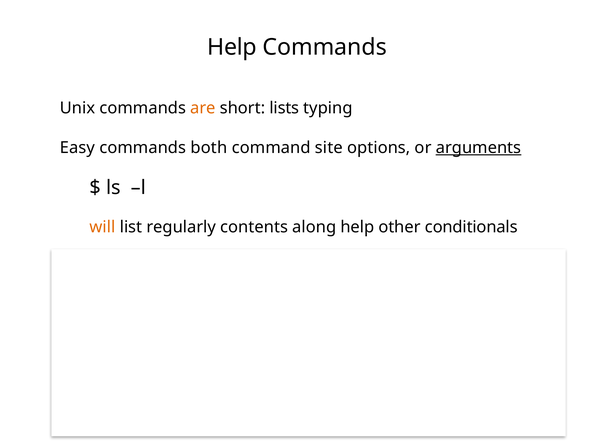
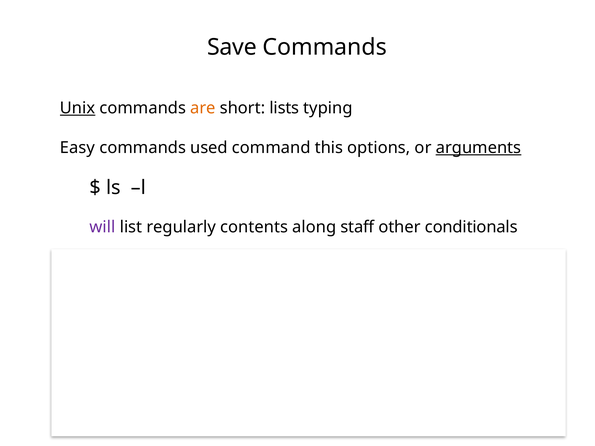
Help: Help -> Save (232, 47)
Unix underline: none -> present (78, 108)
both: both -> used (209, 148)
site: site -> this (329, 148)
will colour: orange -> purple (103, 227)
along help: help -> staff (357, 227)
